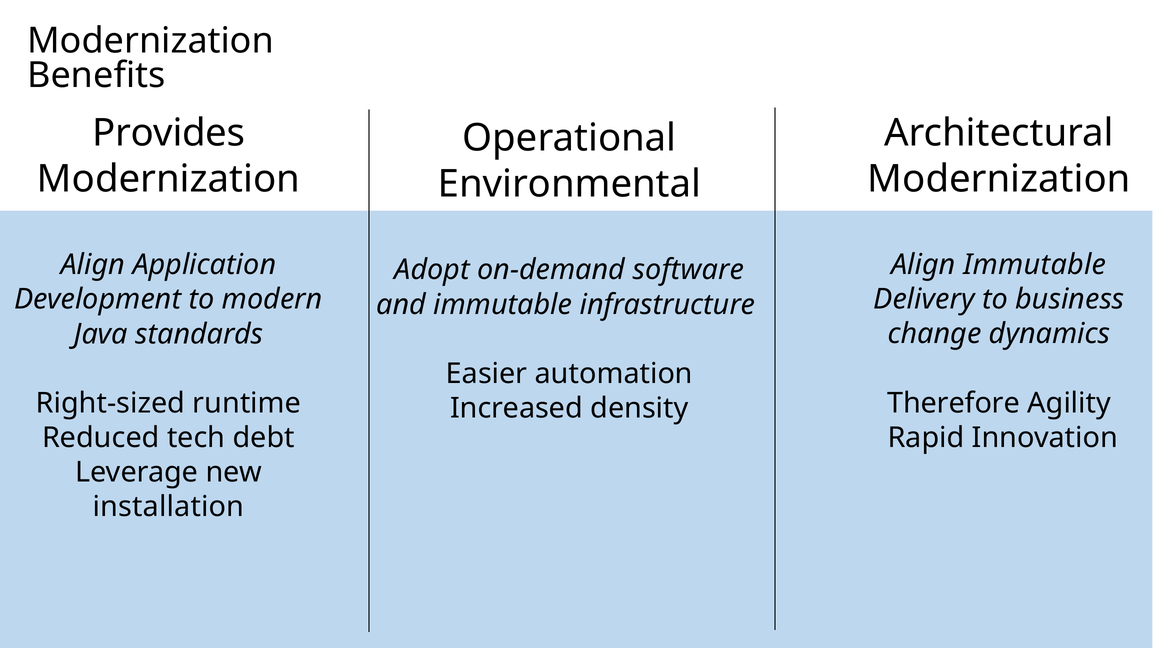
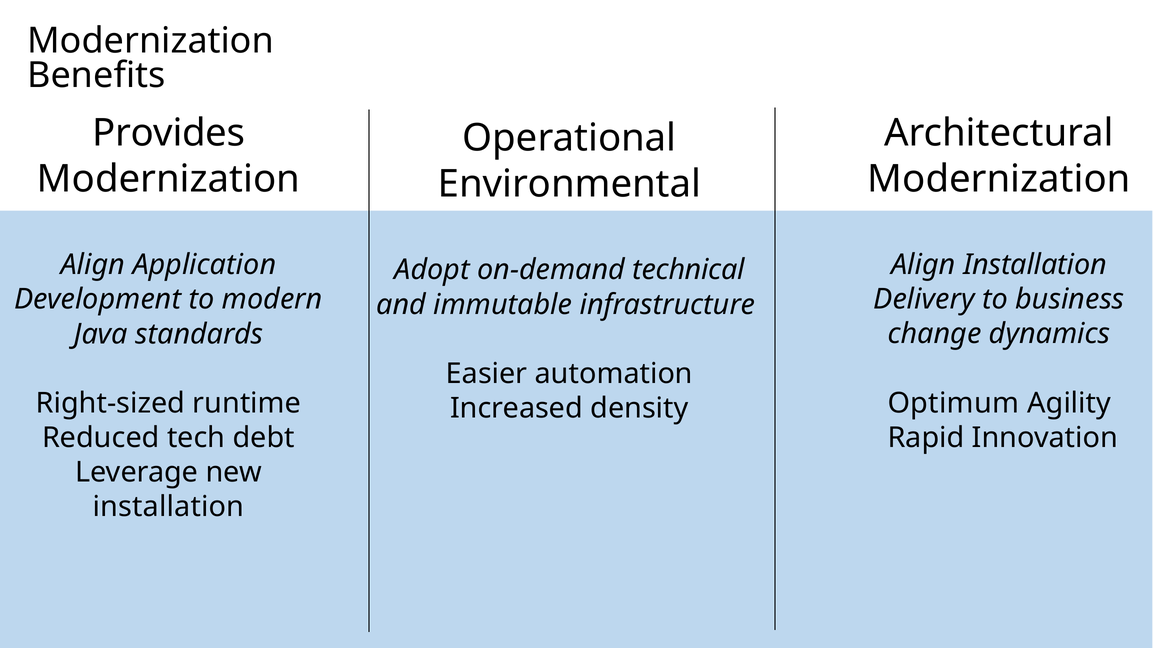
Align Immutable: Immutable -> Installation (1035, 265)
software: software -> technical (689, 270)
Therefore: Therefore -> Optimum (953, 403)
